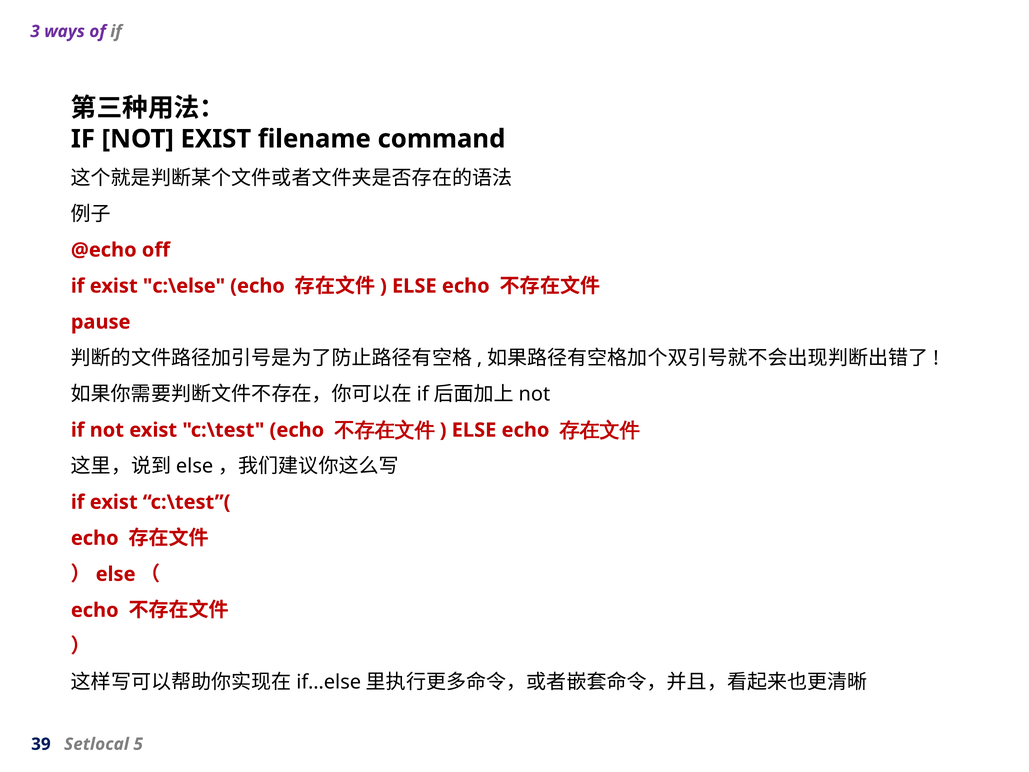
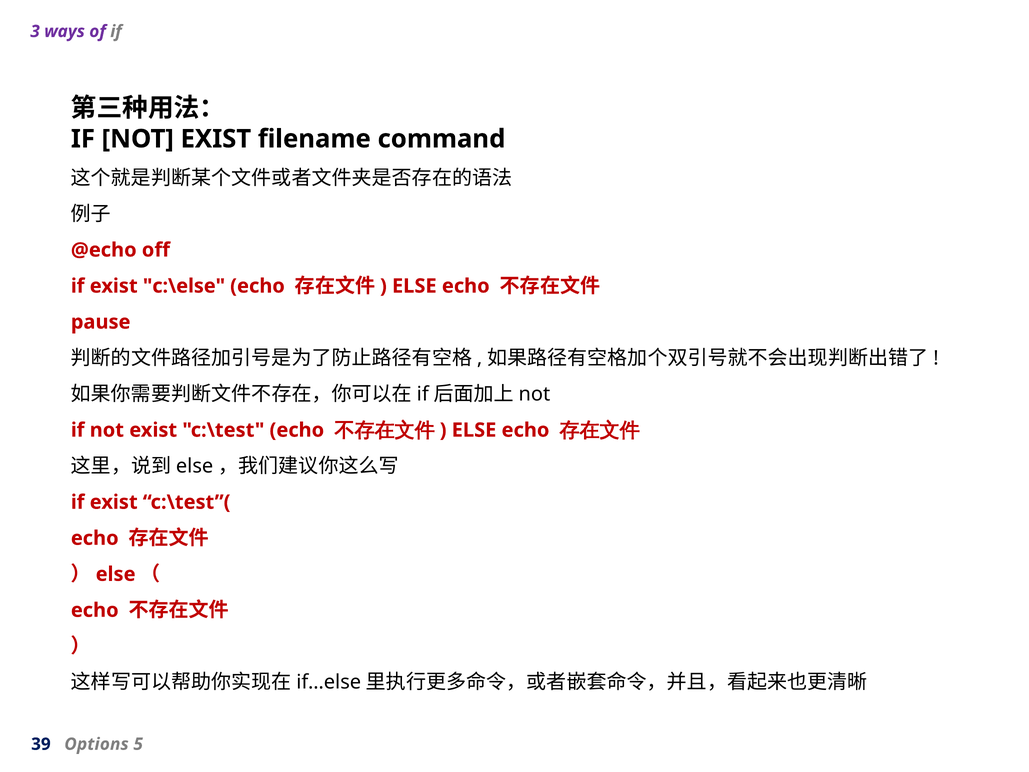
Setlocal: Setlocal -> Options (96, 744)
